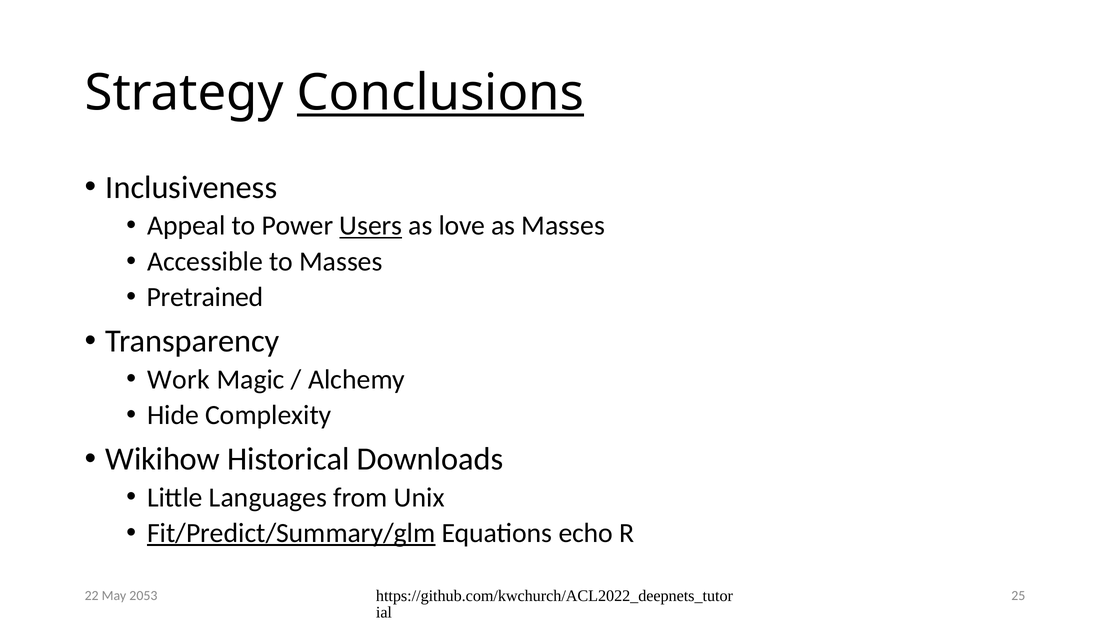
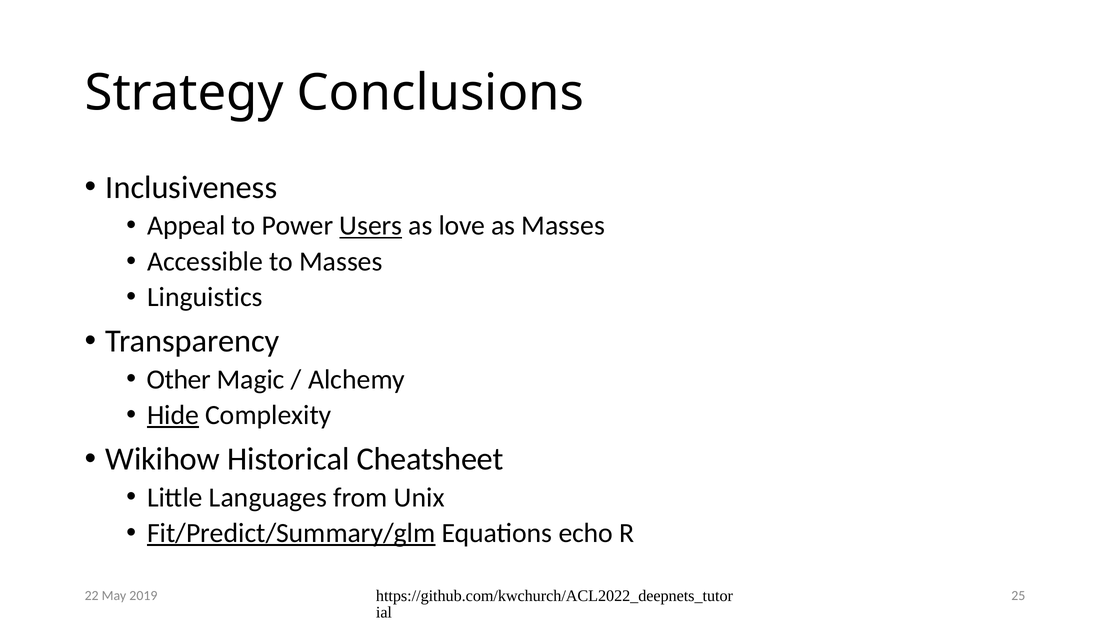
Conclusions underline: present -> none (441, 93)
Pretrained: Pretrained -> Linguistics (205, 297)
Work: Work -> Other (179, 380)
Hide underline: none -> present (173, 415)
Downloads: Downloads -> Cheatsheet (430, 459)
2053: 2053 -> 2019 (143, 596)
